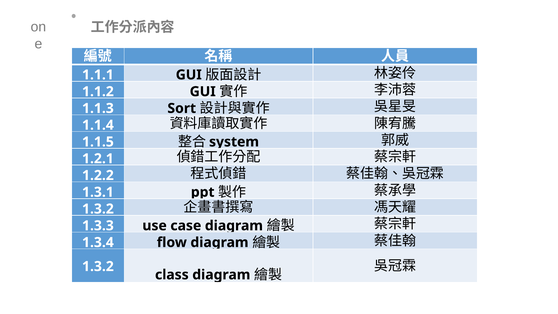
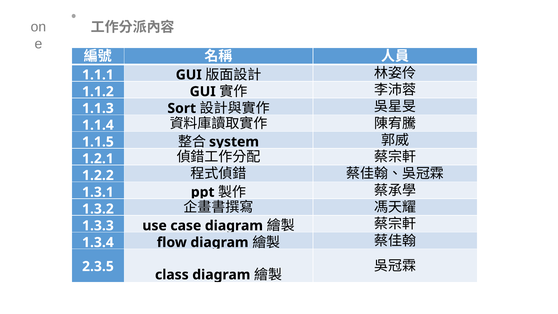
1.3.2: 1.3.2 -> 2.3.5 (98, 266)
